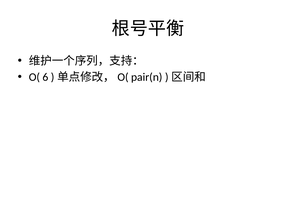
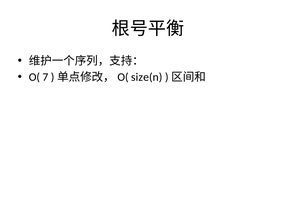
6: 6 -> 7 (45, 77)
pair(n: pair(n -> size(n (147, 77)
